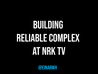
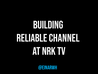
COMPLEX: COMPLEX -> CHANNEL (64, 38)
